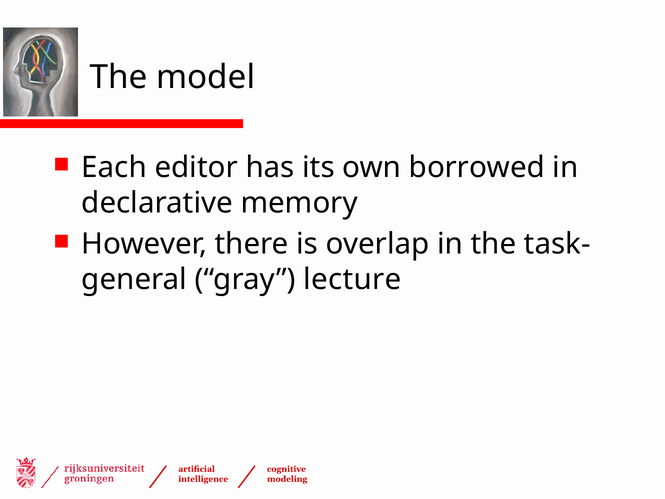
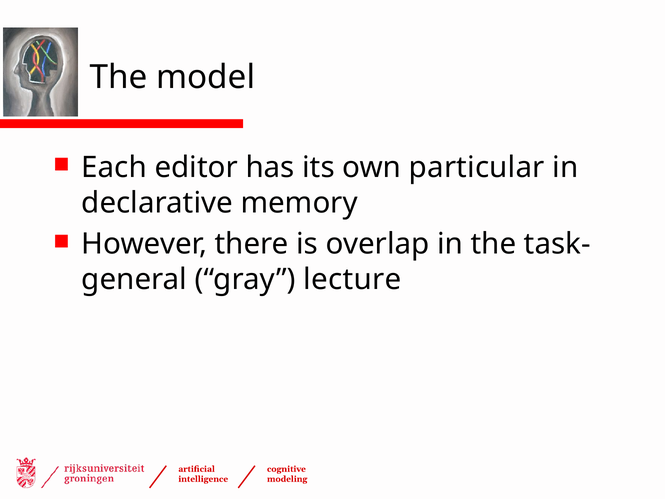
borrowed: borrowed -> particular (477, 167)
